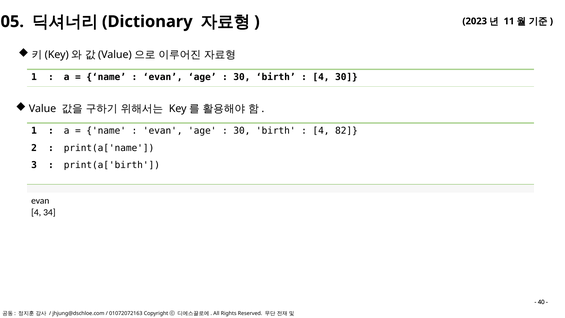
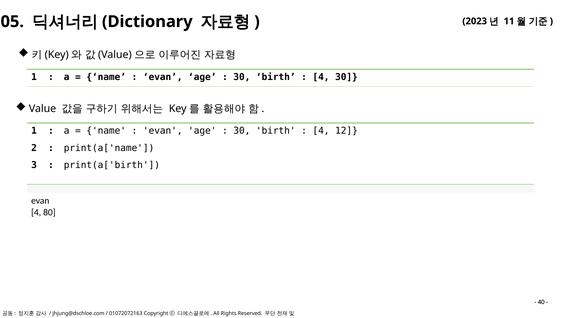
82: 82 -> 12 (346, 131)
34: 34 -> 80 (49, 212)
